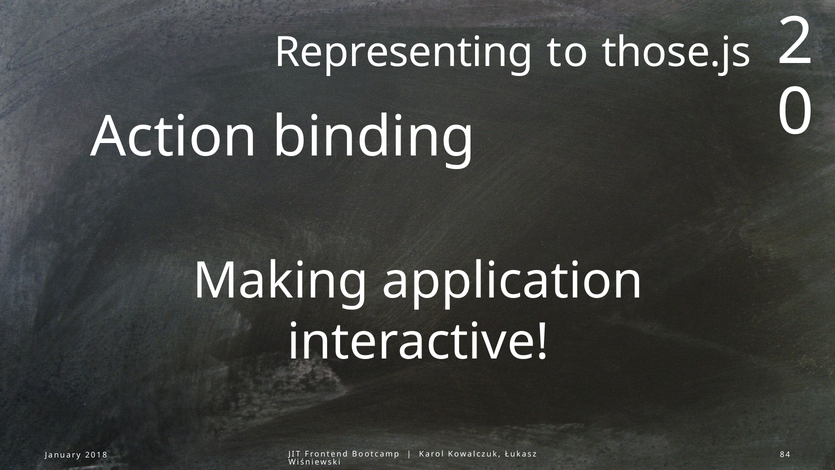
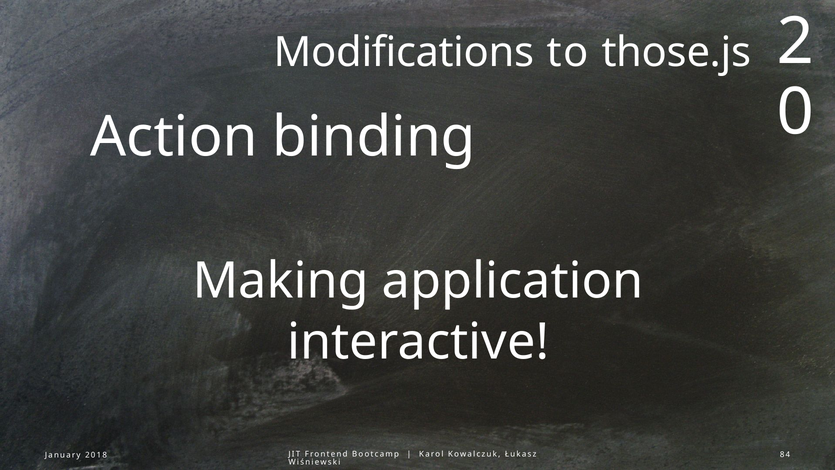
Representing: Representing -> Modifications (404, 53)
